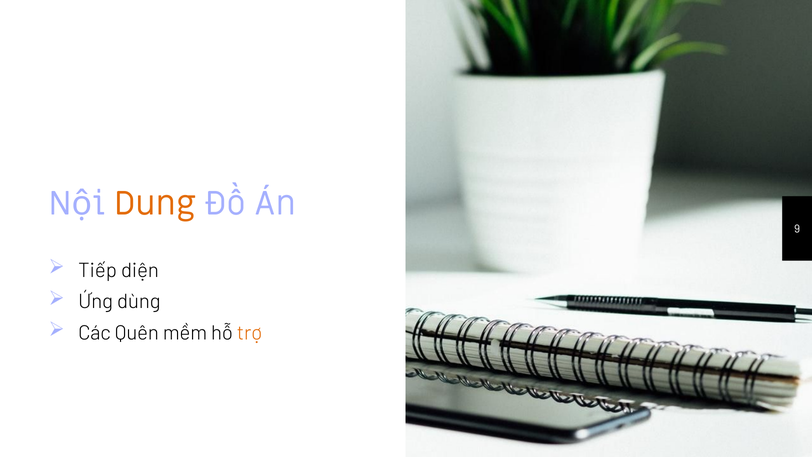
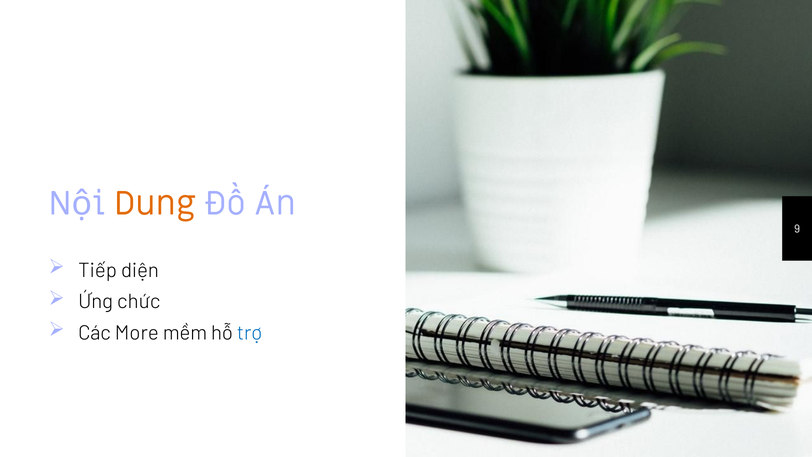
dùng: dùng -> chức (139, 302)
Quên: Quên -> More (137, 333)
trợ colour: orange -> blue (249, 333)
